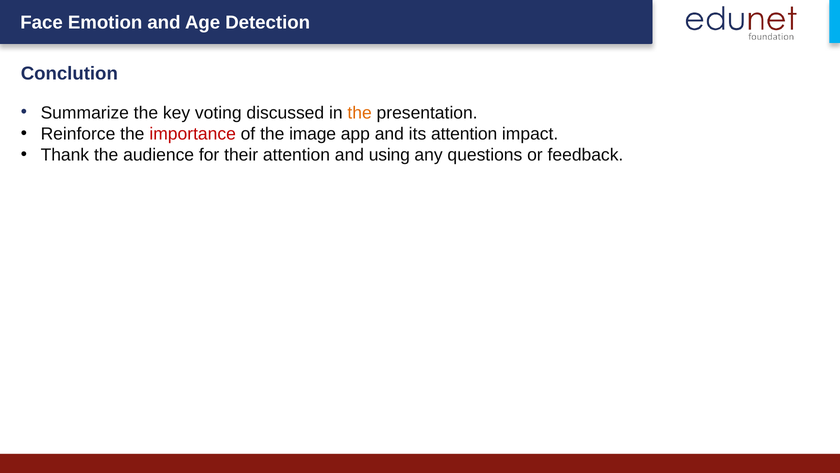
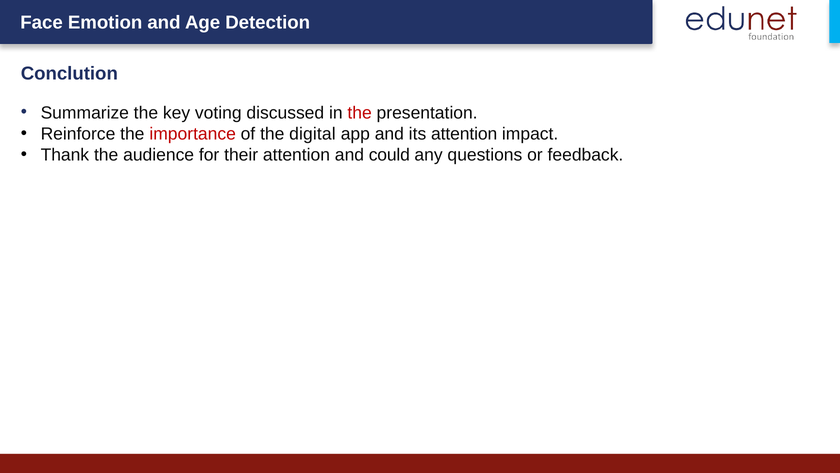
the colour: orange -> red (360, 113)
image: image -> digital (312, 134)
using: using -> could (389, 155)
